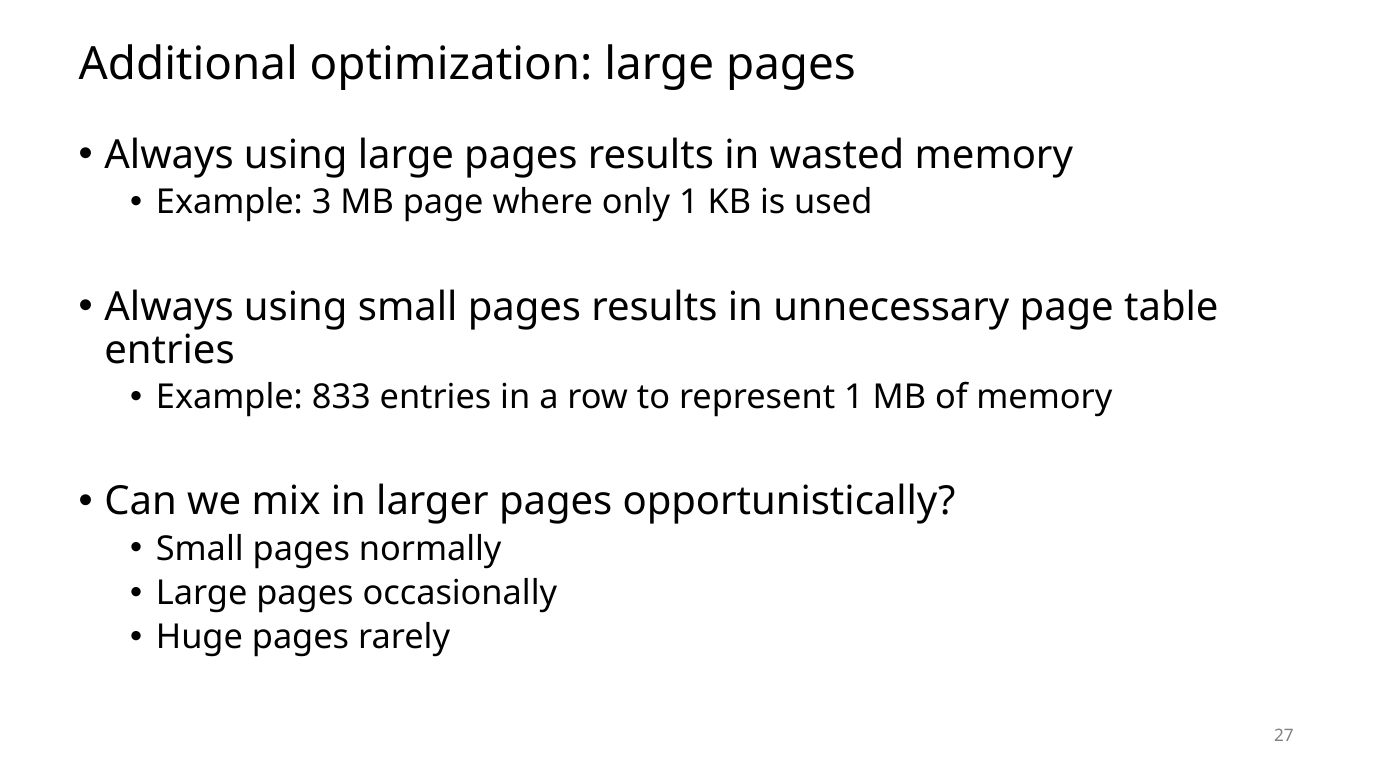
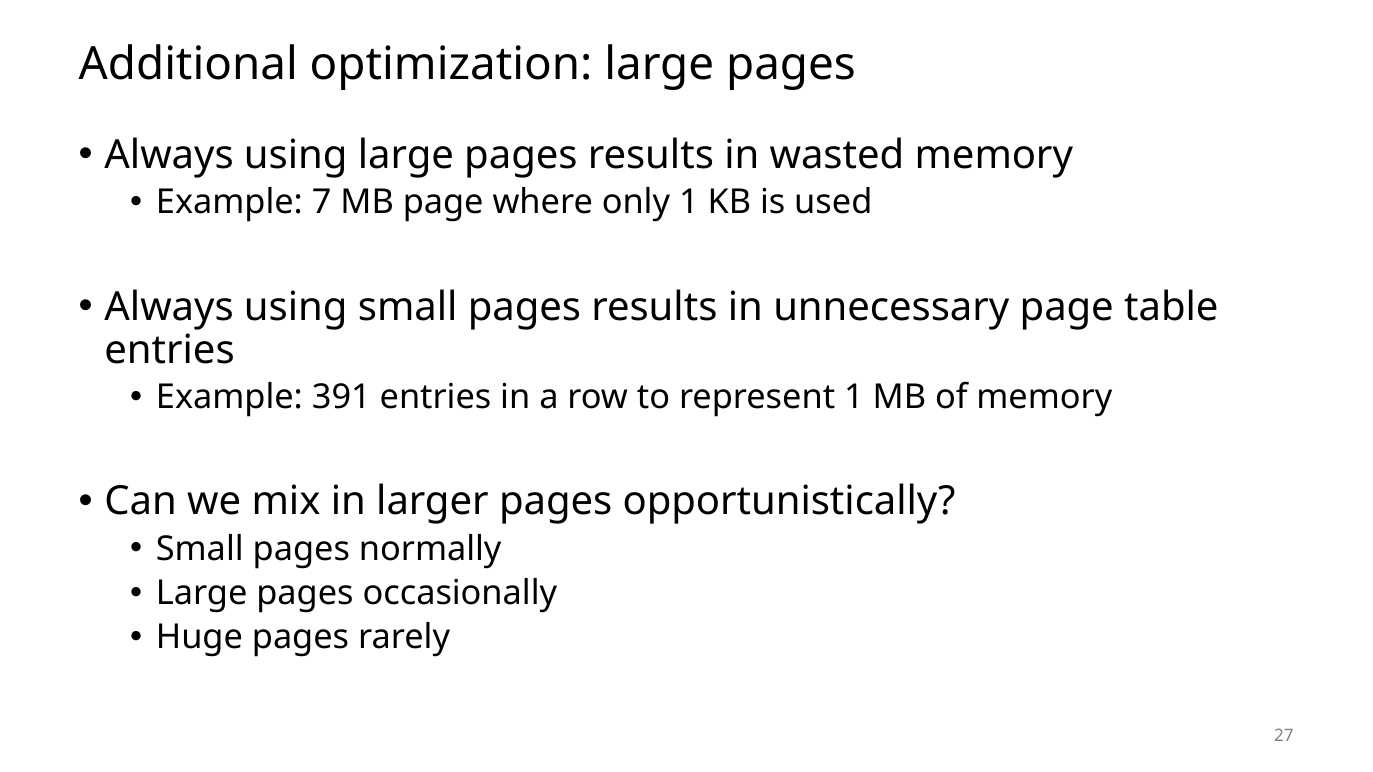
3: 3 -> 7 (322, 203)
833: 833 -> 391 (341, 398)
